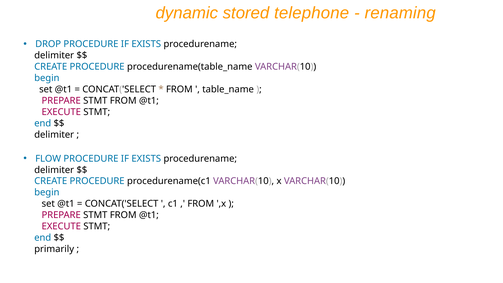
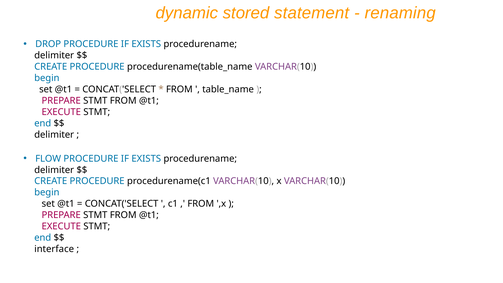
telephone: telephone -> statement (312, 13)
primarily: primarily -> interface (54, 249)
